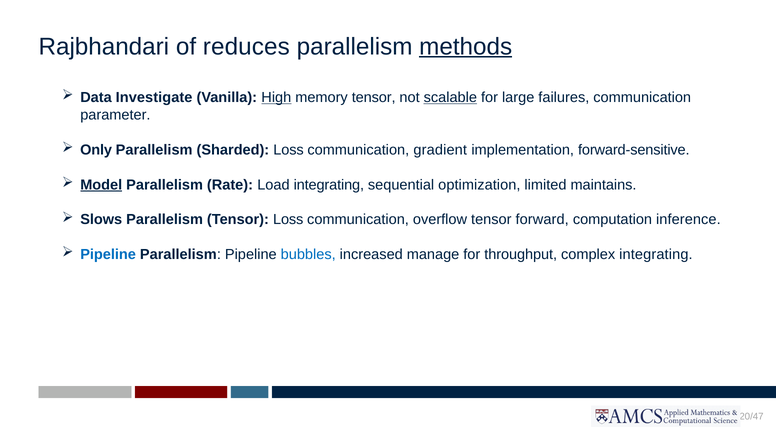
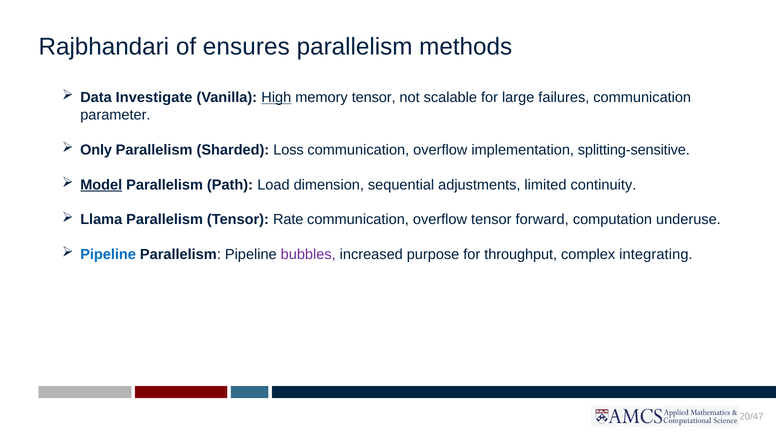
reduces: reduces -> ensures (246, 47)
methods underline: present -> none (466, 47)
scalable underline: present -> none (450, 98)
gradient: gradient -> overflow (440, 150)
forward-sensitive: forward-sensitive -> splitting-sensitive (634, 150)
Rate: Rate -> Path (230, 185)
Load integrating: integrating -> dimension (329, 185)
optimization: optimization -> adjustments (479, 185)
maintains: maintains -> continuity (603, 185)
Slows: Slows -> Llama (101, 220)
Tensor Loss: Loss -> Rate (288, 220)
inference: inference -> underuse (688, 220)
bubbles colour: blue -> purple (308, 255)
manage: manage -> purpose (433, 255)
